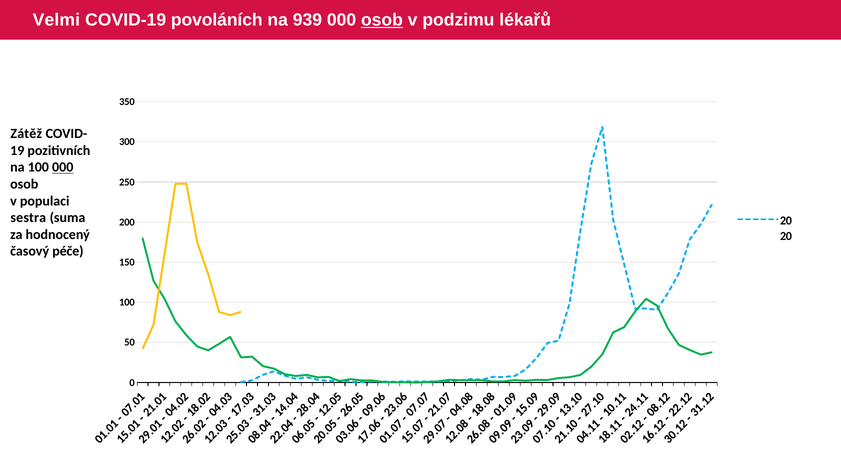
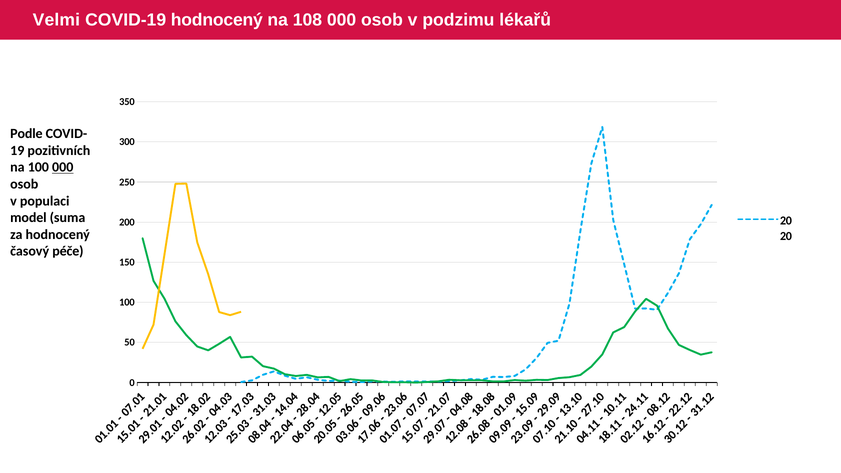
COVID-19 povoláních: povoláních -> hodnocený (217, 20)
939: 939 -> 108 (307, 20)
osob underline: present -> none (382, 20)
Zátěž: Zátěž -> Podle (26, 134)
sestra: sestra -> model (28, 218)
